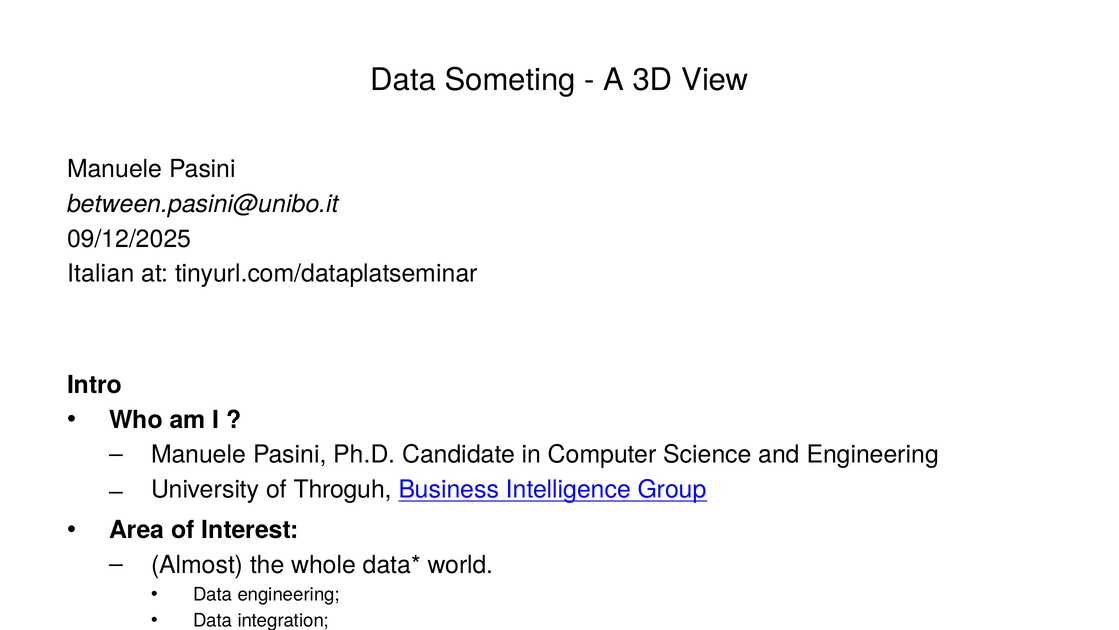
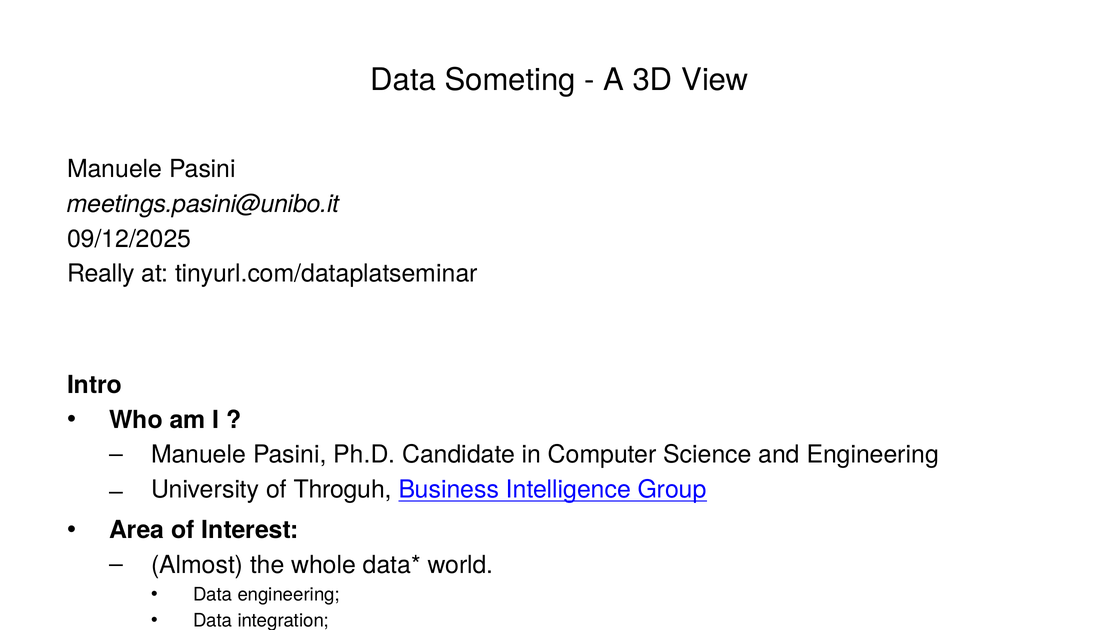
between.pasini@unibo.it: between.pasini@unibo.it -> meetings.pasini@unibo.it (203, 204)
Italian: Italian -> Really (101, 274)
